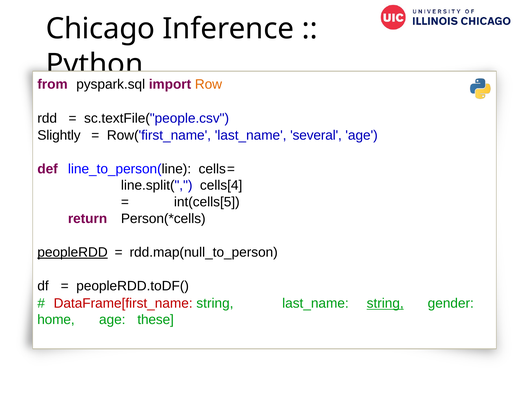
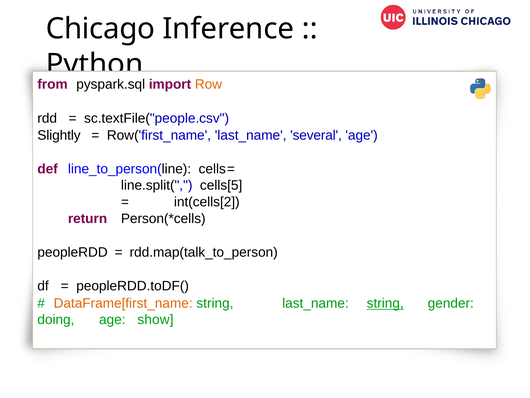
cells[4: cells[4 -> cells[5 (221, 185)
int(cells[5: int(cells[5 -> int(cells[2 (207, 202)
peopleRDD underline: present -> none (73, 252)
rdd.map(null_to_person: rdd.map(null_to_person -> rdd.map(talk_to_person (204, 252)
DataFrame[first_name colour: red -> orange (123, 303)
home: home -> doing (56, 319)
these: these -> show (155, 319)
